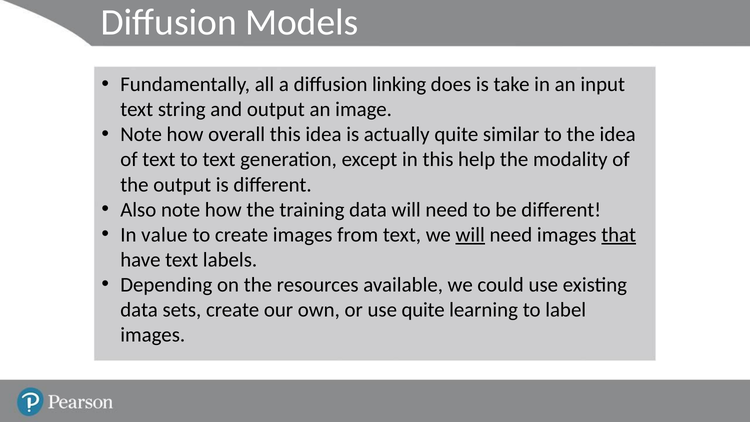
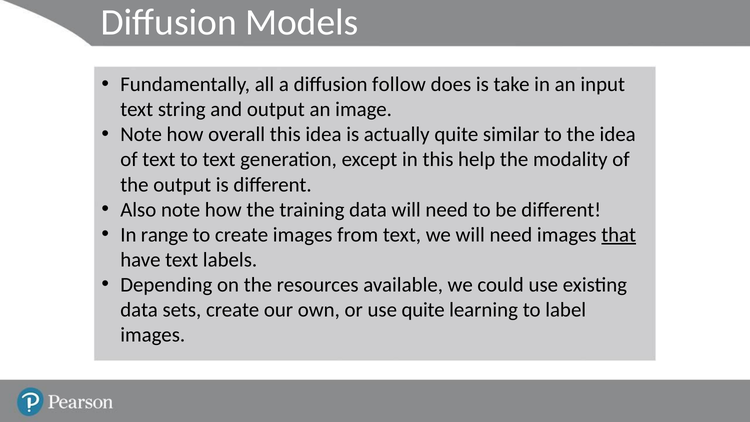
linking: linking -> follow (399, 85)
value: value -> range (165, 235)
will underline: present -> none (470, 235)
